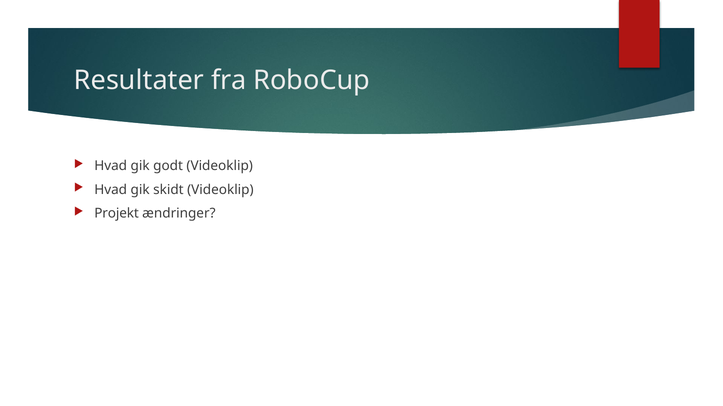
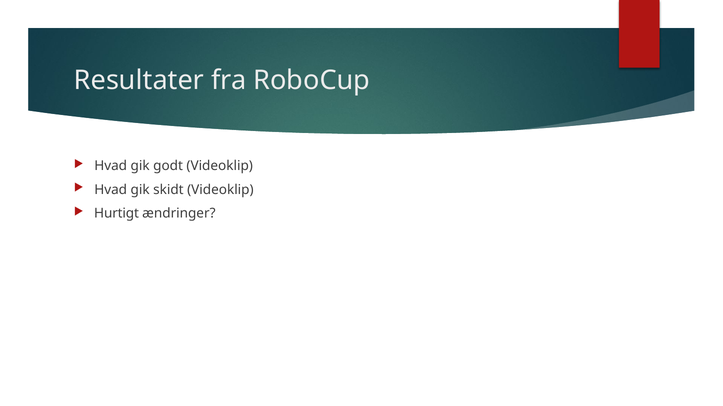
Projekt: Projekt -> Hurtigt (117, 214)
